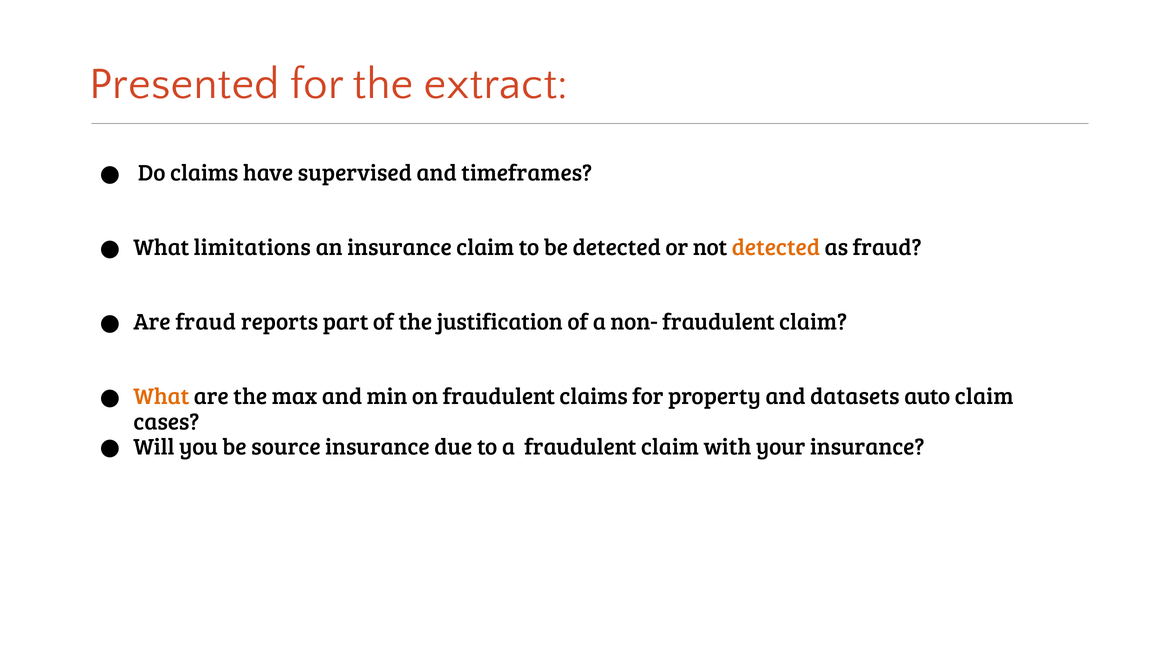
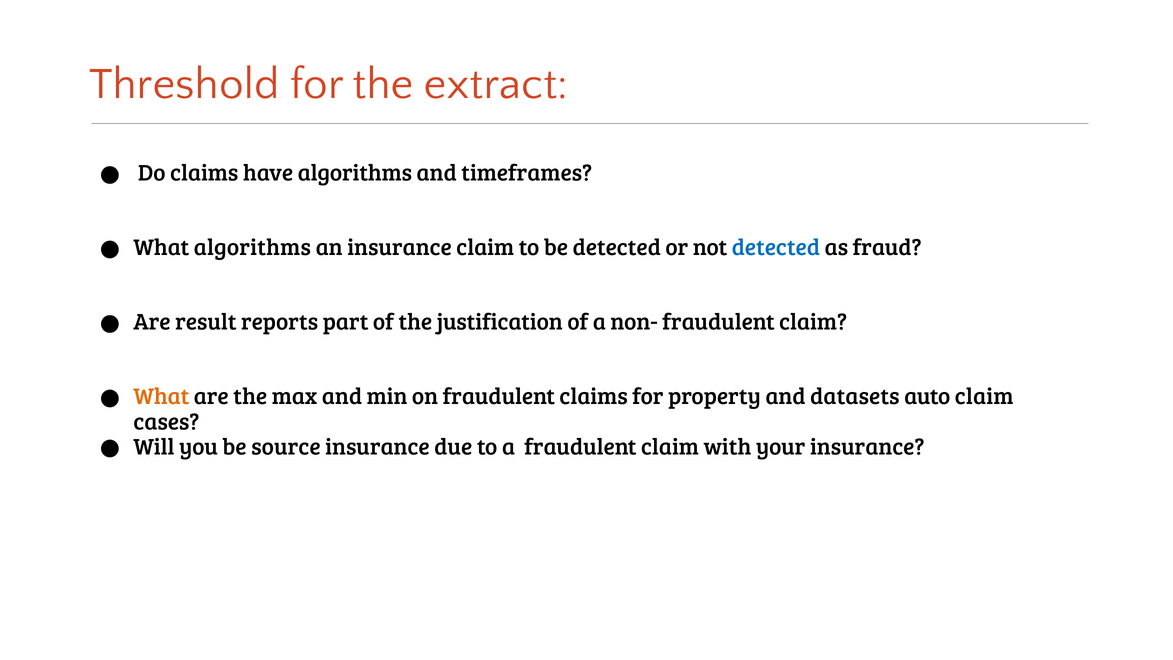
Presented: Presented -> Threshold (184, 84)
have supervised: supervised -> algorithms (355, 173)
What limitations: limitations -> algorithms (252, 248)
detected colour: orange -> blue (776, 248)
Are fraud: fraud -> result (206, 322)
